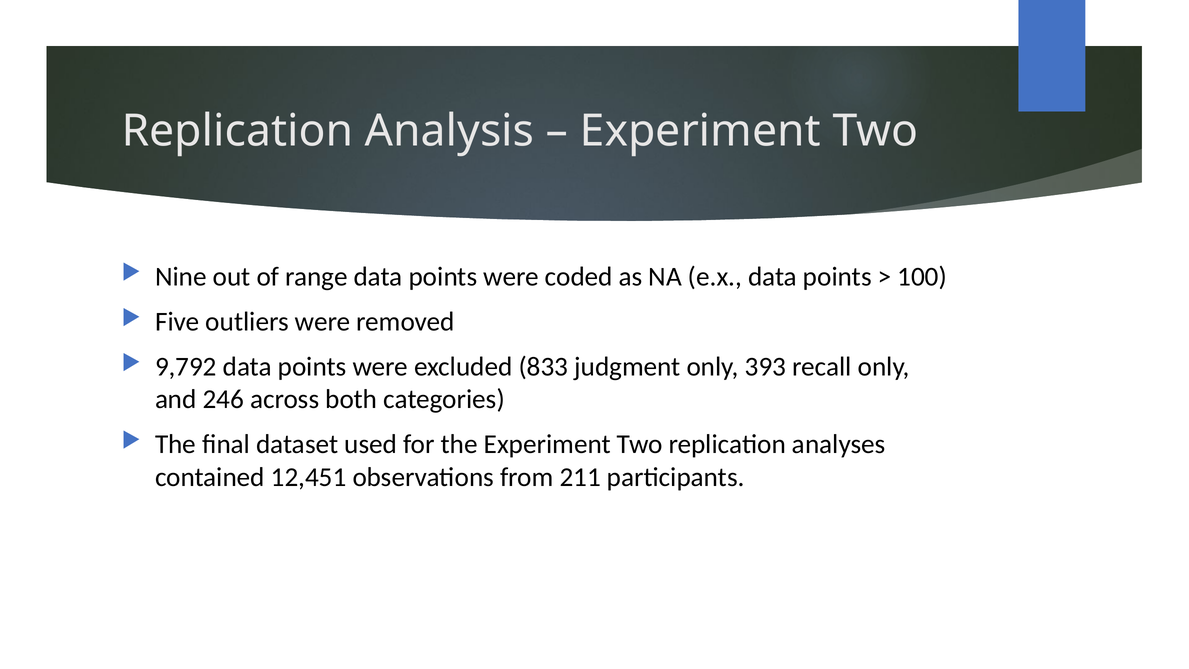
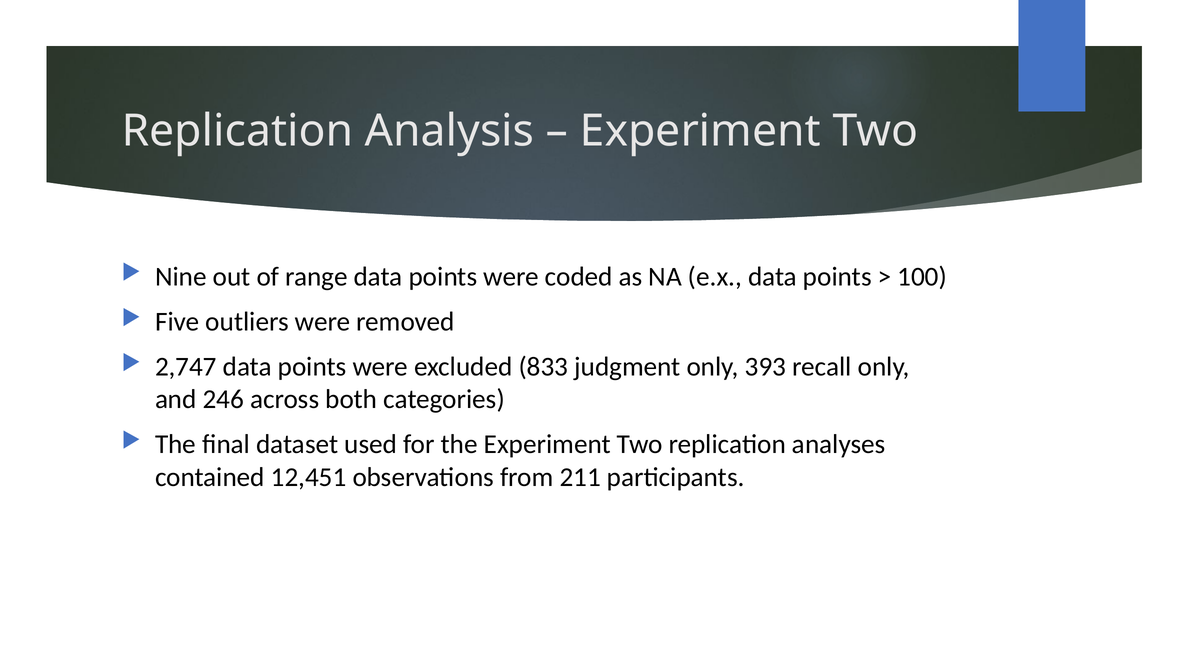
9,792: 9,792 -> 2,747 (186, 367)
